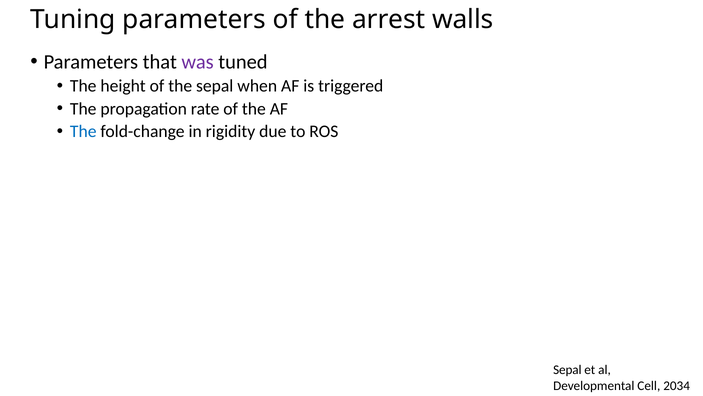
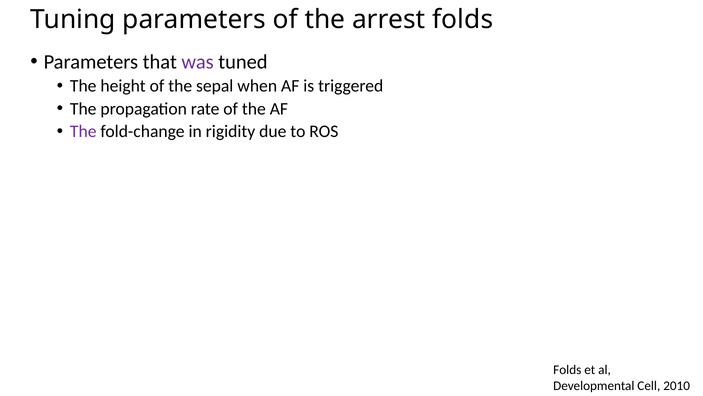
arrest walls: walls -> folds (463, 19)
The colour: blue -> purple (83, 131)
Sepal: Sepal -> Folds (567, 370)
2034: 2034 -> 2010 (677, 385)
